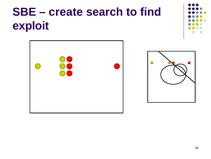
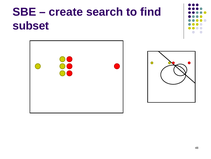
exploit: exploit -> subset (31, 26)
